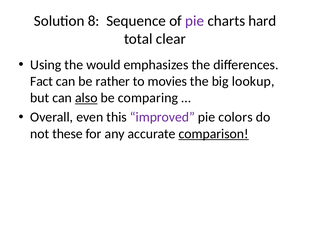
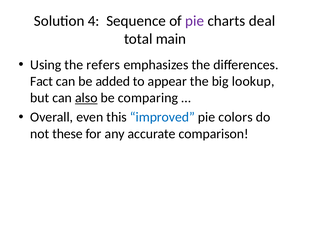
8: 8 -> 4 (94, 21)
hard: hard -> deal (262, 21)
clear: clear -> main (171, 39)
would: would -> refers (103, 65)
rather: rather -> added (113, 82)
movies: movies -> appear (167, 82)
improved colour: purple -> blue (162, 117)
comparison underline: present -> none (214, 134)
